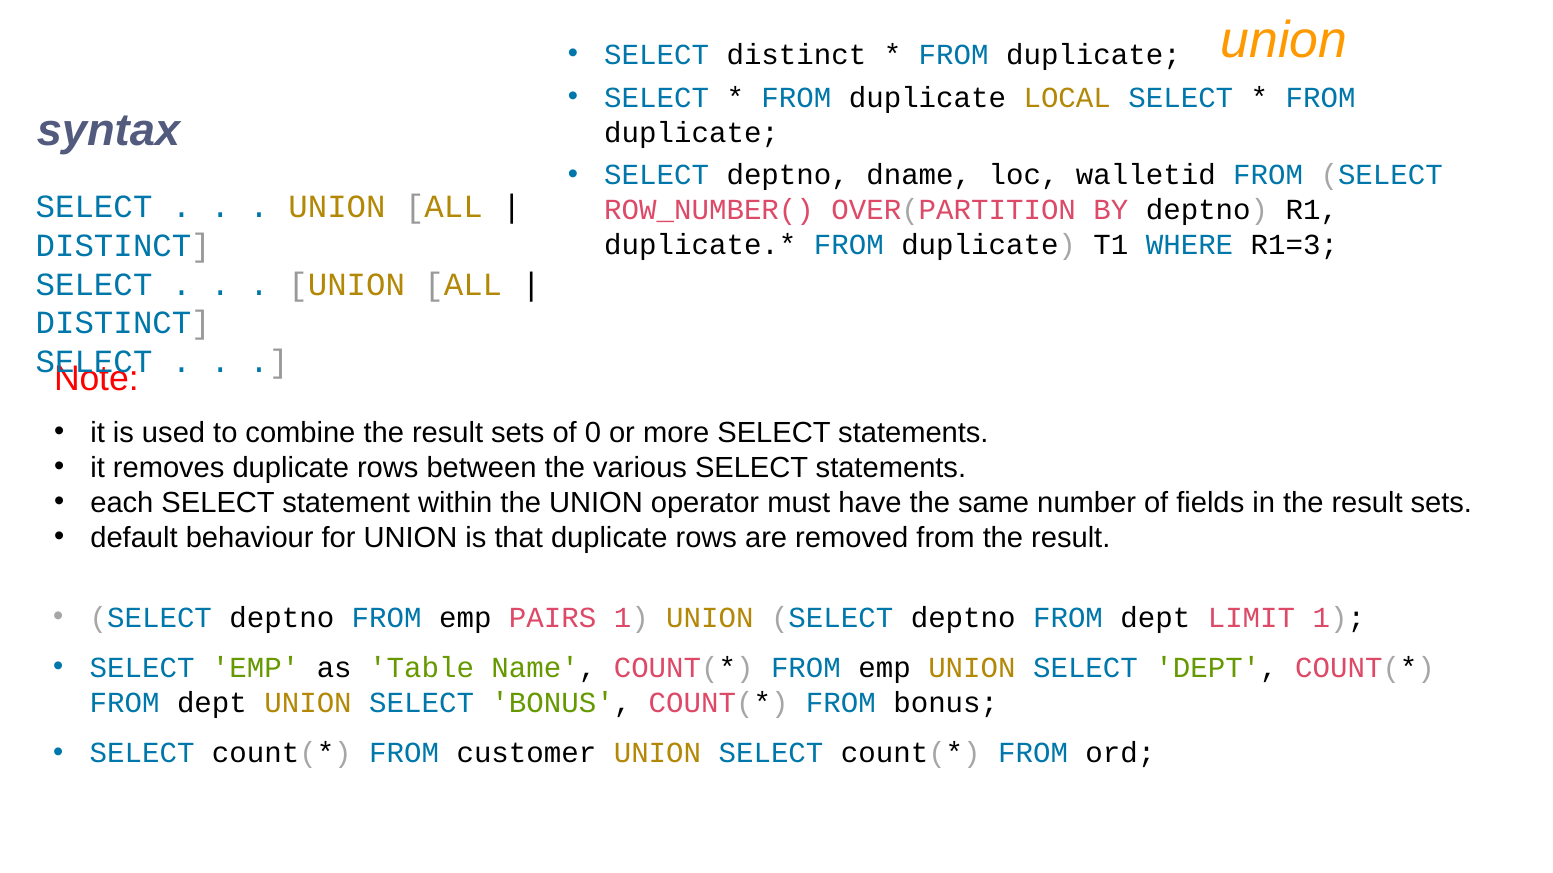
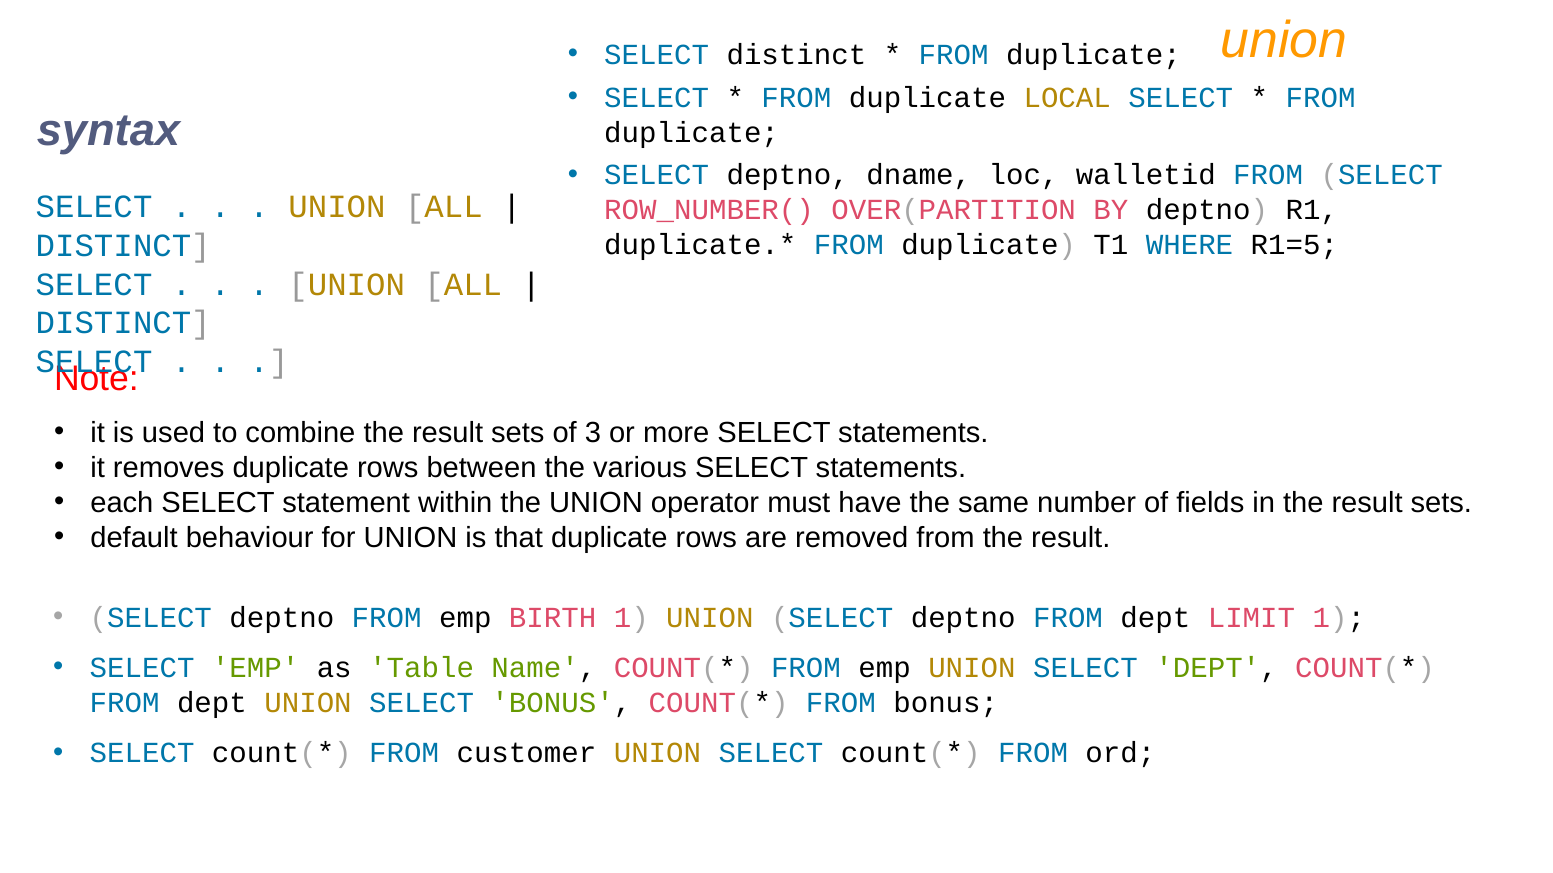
R1=3: R1=3 -> R1=5 (1294, 245)
0: 0 -> 3 (593, 433)
PAIRS: PAIRS -> BIRTH (553, 618)
